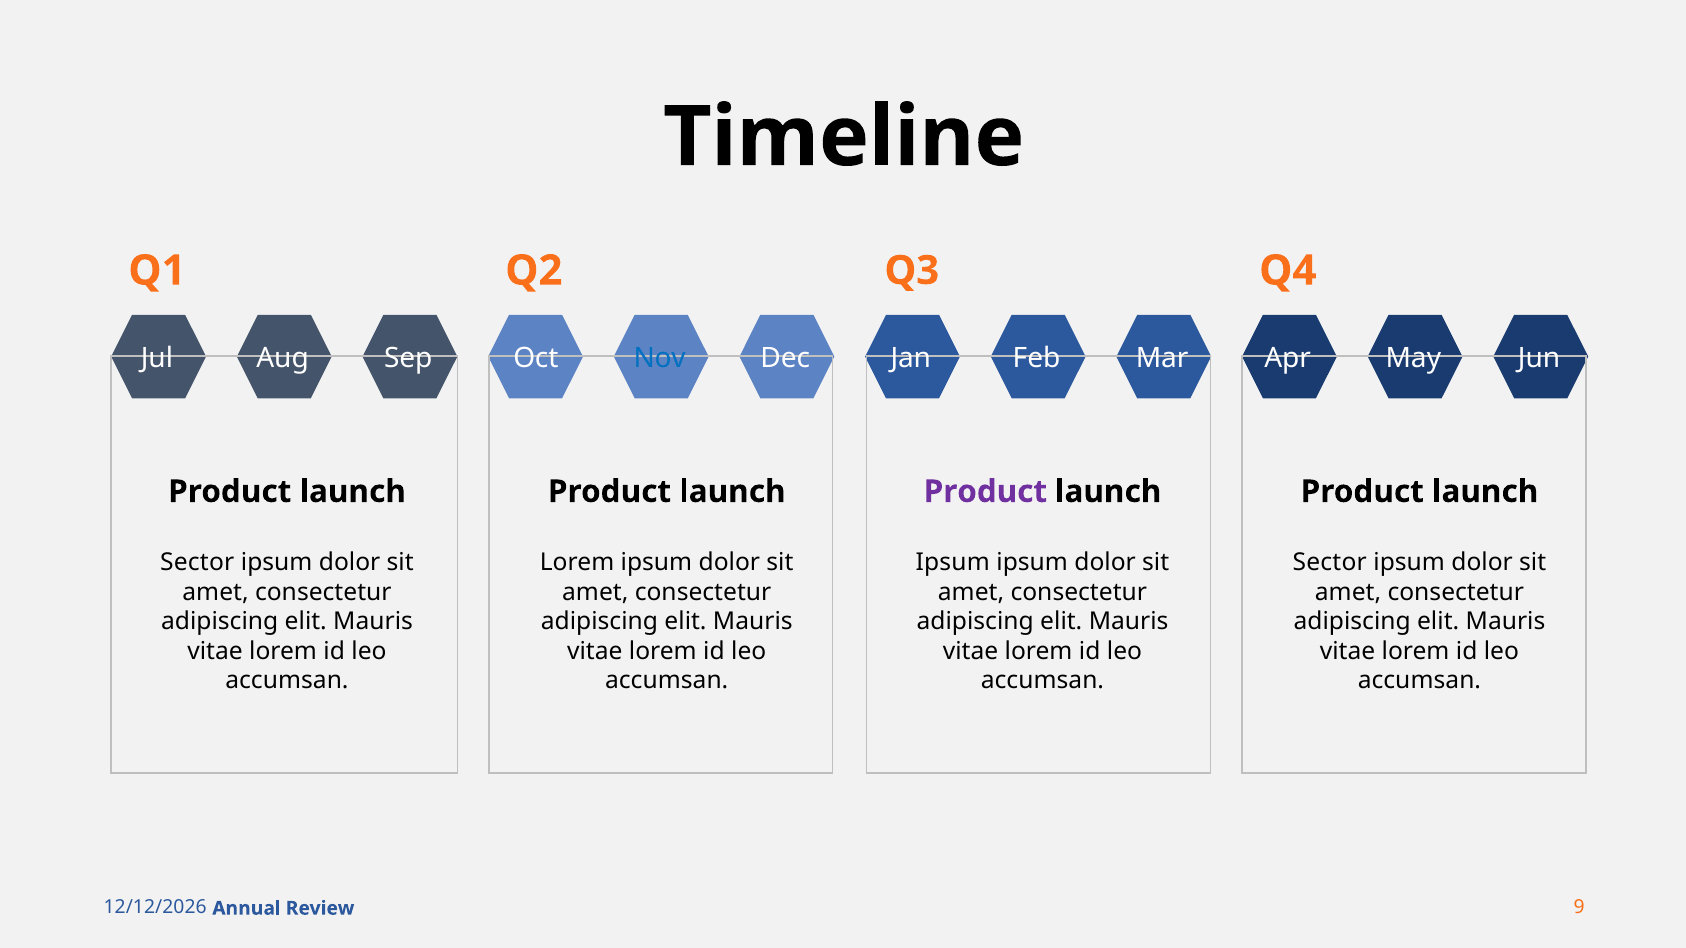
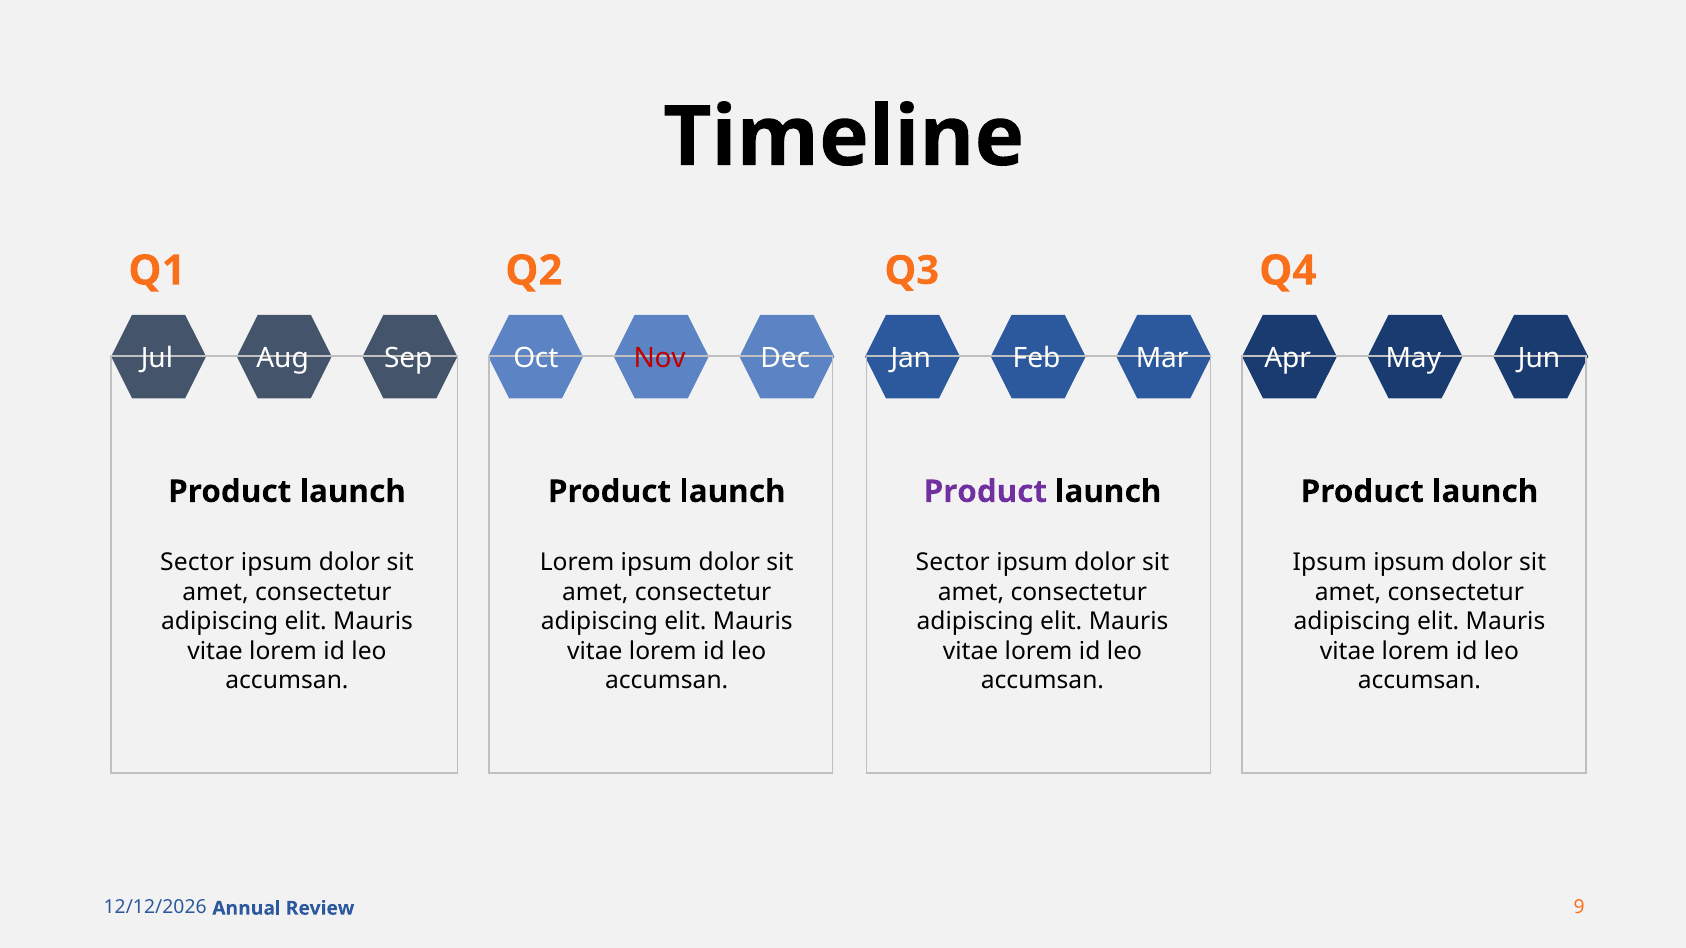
Nov colour: blue -> red (660, 358)
Ipsum: Ipsum -> Sector (953, 563)
Sector: Sector -> Ipsum (1330, 563)
